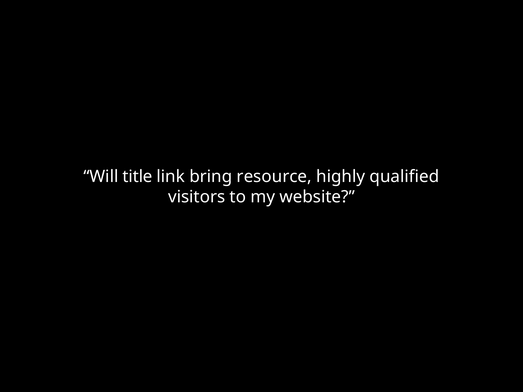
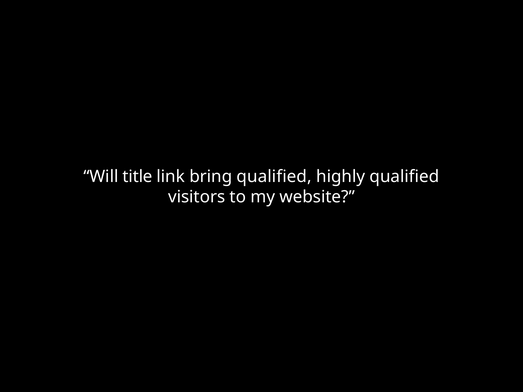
bring resource: resource -> qualified (274, 177)
